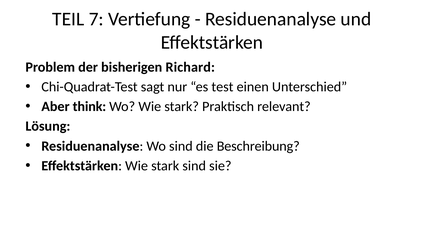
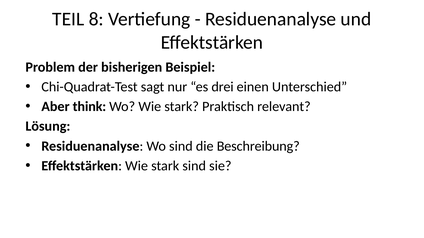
7: 7 -> 8 (96, 19)
Richard: Richard -> Beispiel (190, 67)
test: test -> drei (223, 87)
